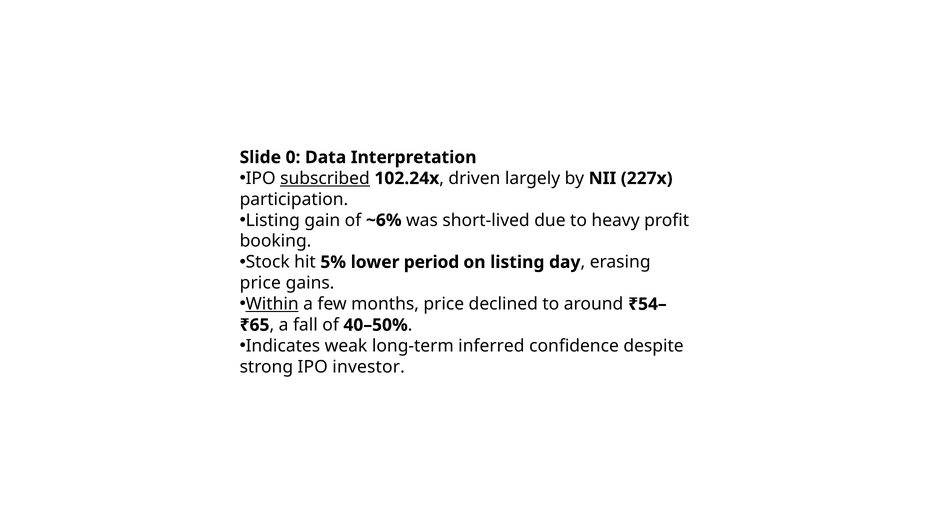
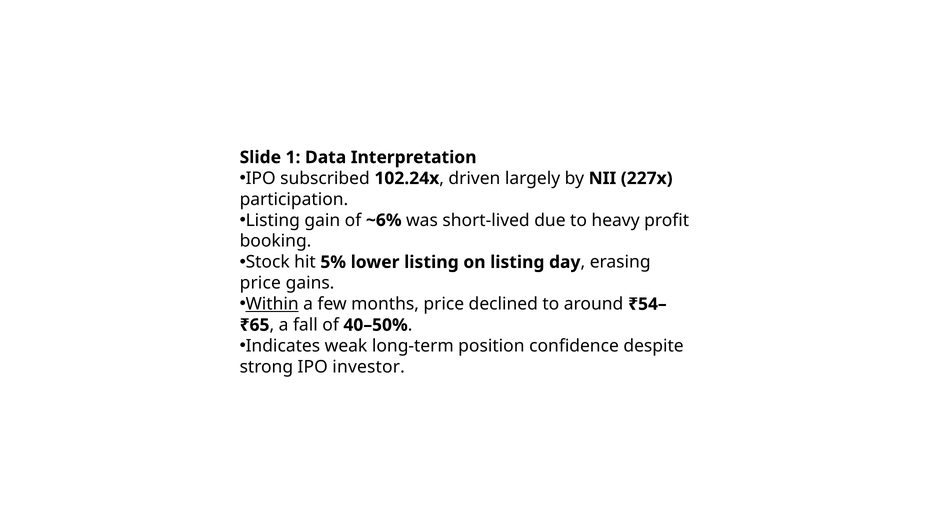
0: 0 -> 1 (293, 157)
subscribed underline: present -> none (325, 178)
lower period: period -> listing (431, 262)
inferred: inferred -> position (491, 346)
